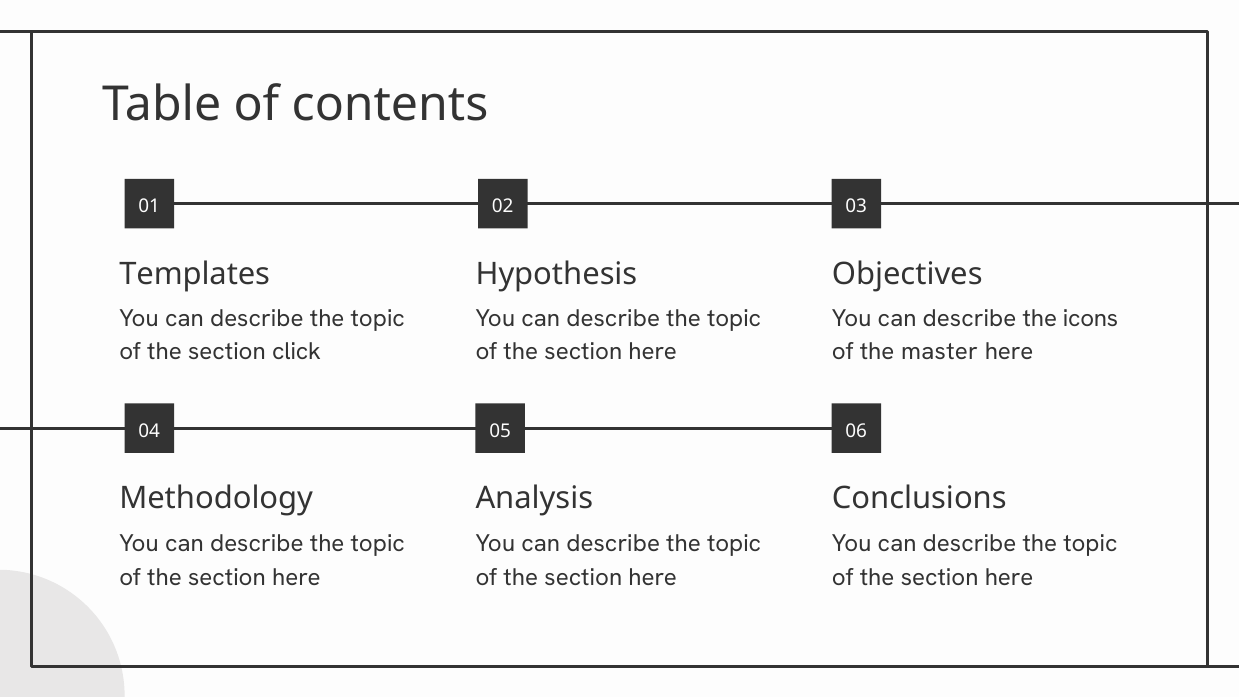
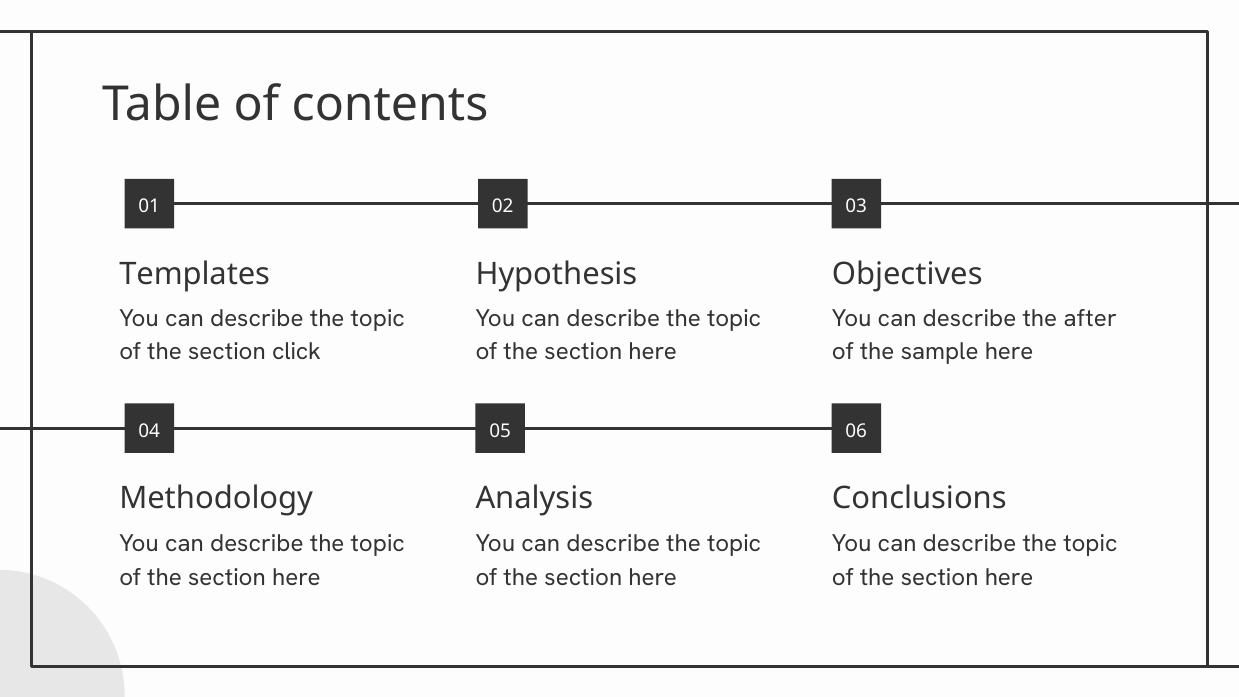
icons: icons -> after (1090, 318)
master: master -> sample (940, 351)
